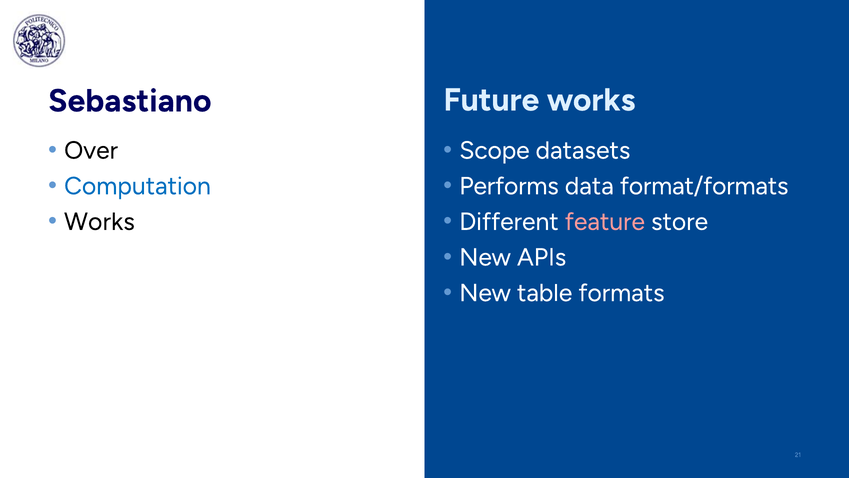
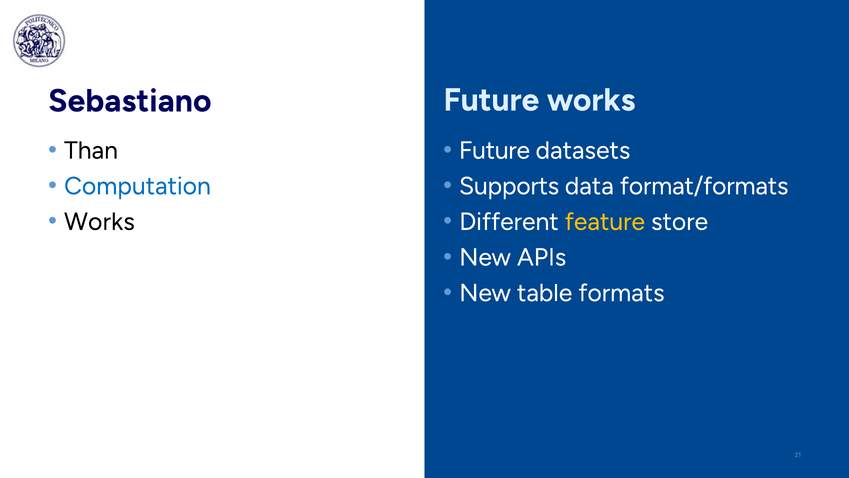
Over: Over -> Than (91, 150)
Scope: Scope -> Future (494, 150)
Performs: Performs -> Supports (509, 186)
feature colour: pink -> yellow (605, 222)
